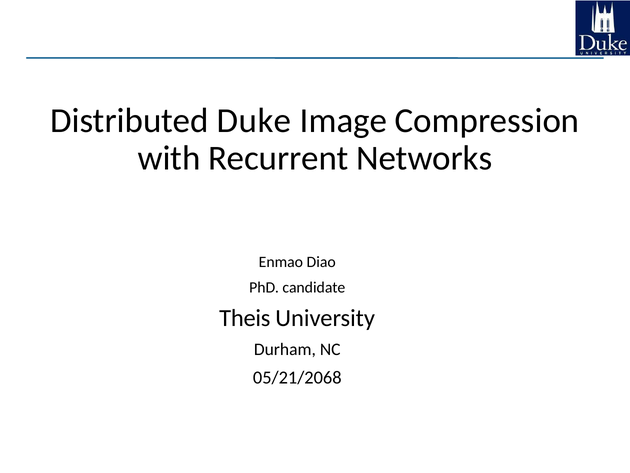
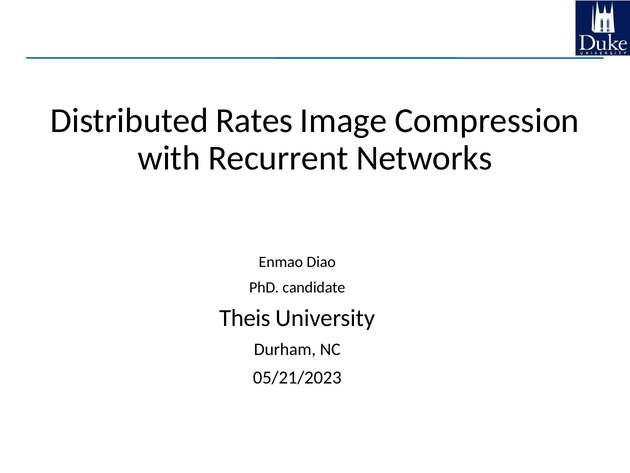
Duke: Duke -> Rates (254, 120)
05/21/2068: 05/21/2068 -> 05/21/2023 (297, 377)
